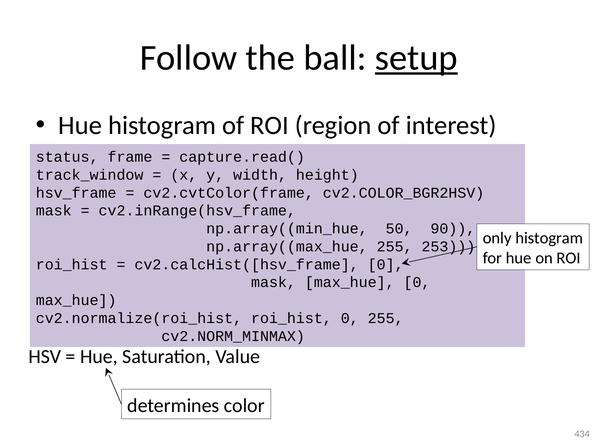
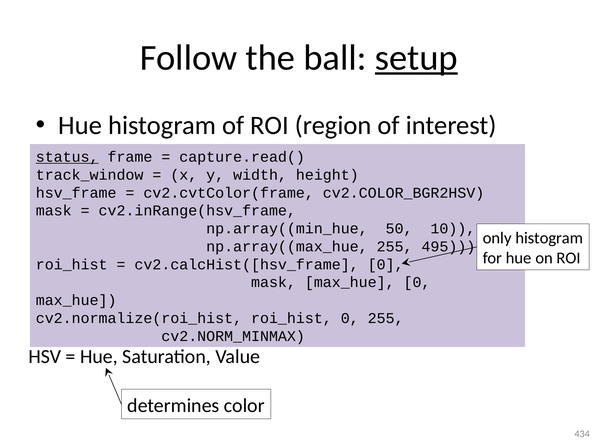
status underline: none -> present (67, 157)
90: 90 -> 10 (453, 229)
253: 253 -> 495 (448, 247)
